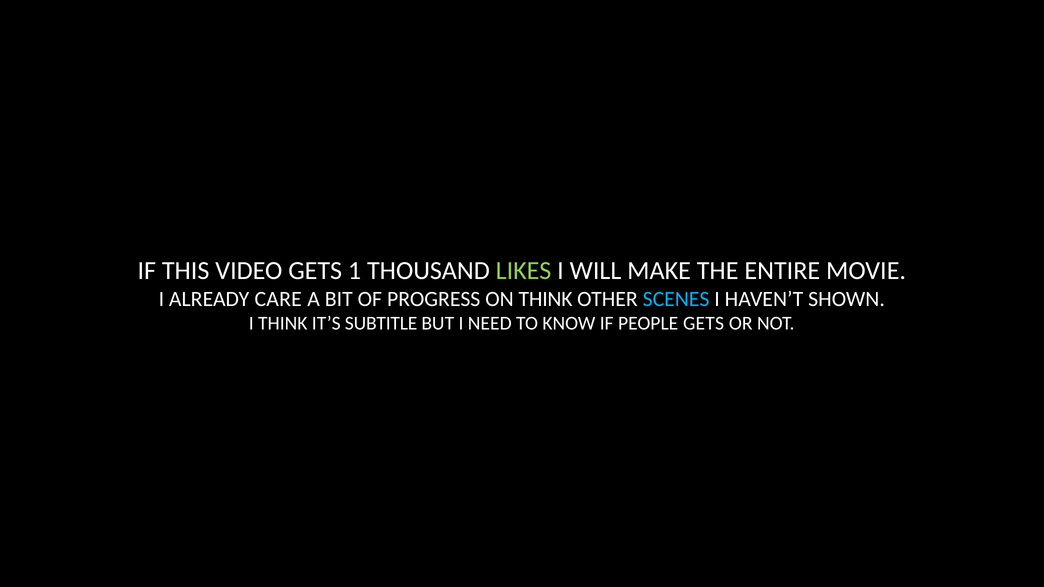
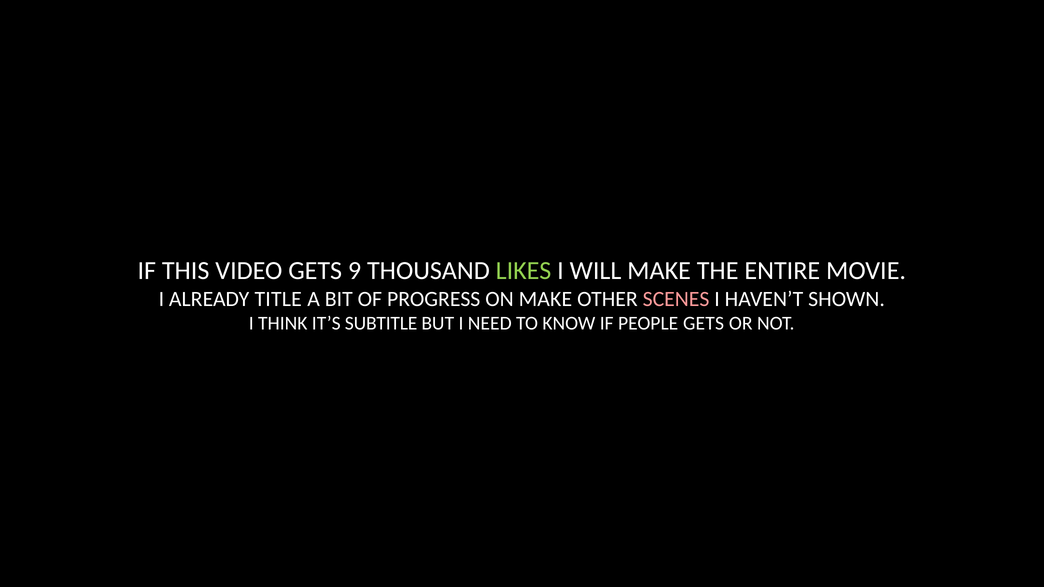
1: 1 -> 9 (355, 271)
CARE: CARE -> TITLE (278, 299)
ON THINK: THINK -> MAKE (545, 299)
SCENES colour: light blue -> pink (676, 299)
